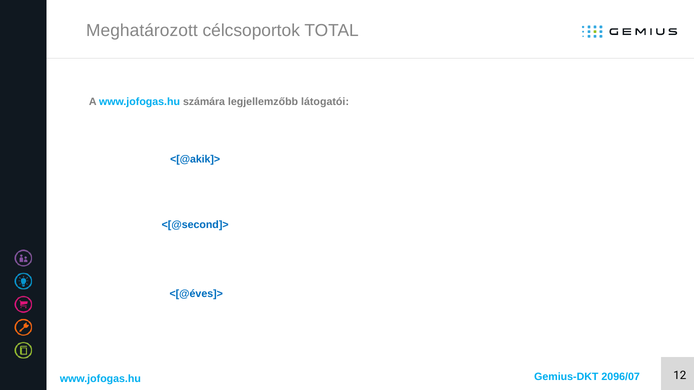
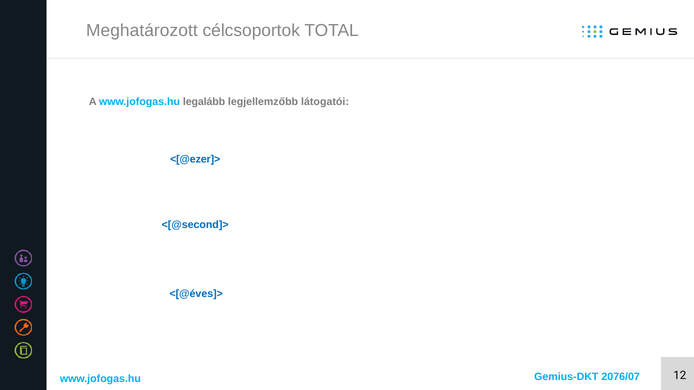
számára: számára -> legalább (204, 102)
<[@akik]>: <[@akik]> -> <[@ezer]> (195, 159)
2096/07: 2096/07 -> 2076/07 (621, 377)
